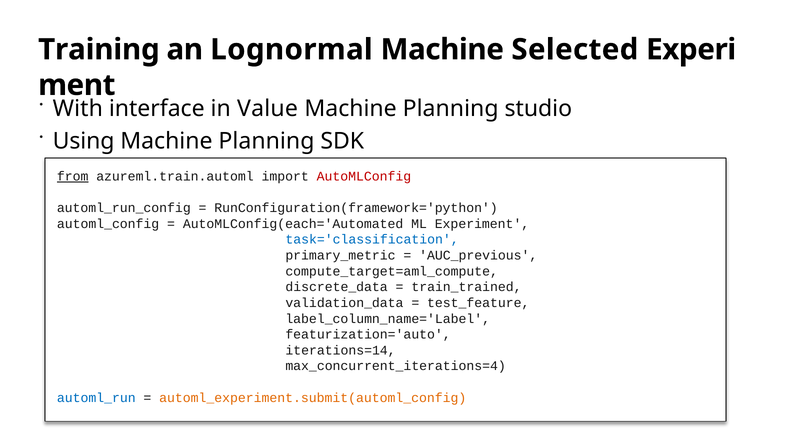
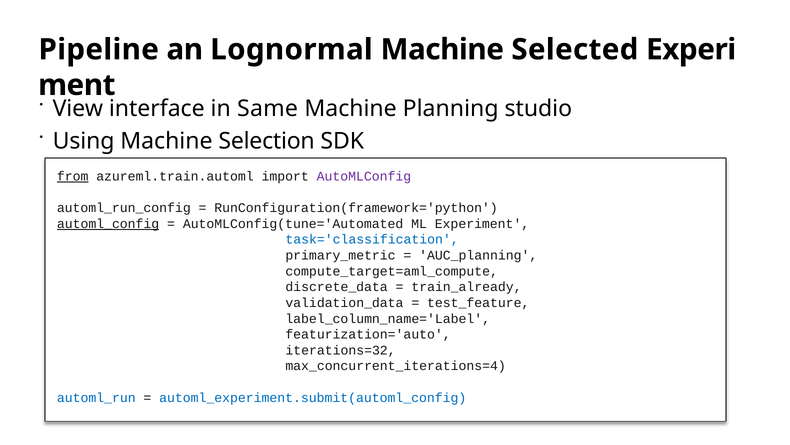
Training: Training -> Pipeline (99, 49)
With: With -> View (78, 108)
Value: Value -> Same (268, 108)
Planning: Planning -> Selection (267, 141)
AutoMLConfig colour: red -> purple (364, 176)
automl_config underline: none -> present (108, 223)
AutoMLConfig(each='Automated: AutoMLConfig(each='Automated -> AutoMLConfig(tune='Automated (293, 223)
AUC_previous: AUC_previous -> AUC_planning (478, 255)
train_trained: train_trained -> train_already (466, 287)
iterations=14: iterations=14 -> iterations=32 (341, 350)
automl_experiment.submit(automl_config colour: orange -> blue (313, 397)
